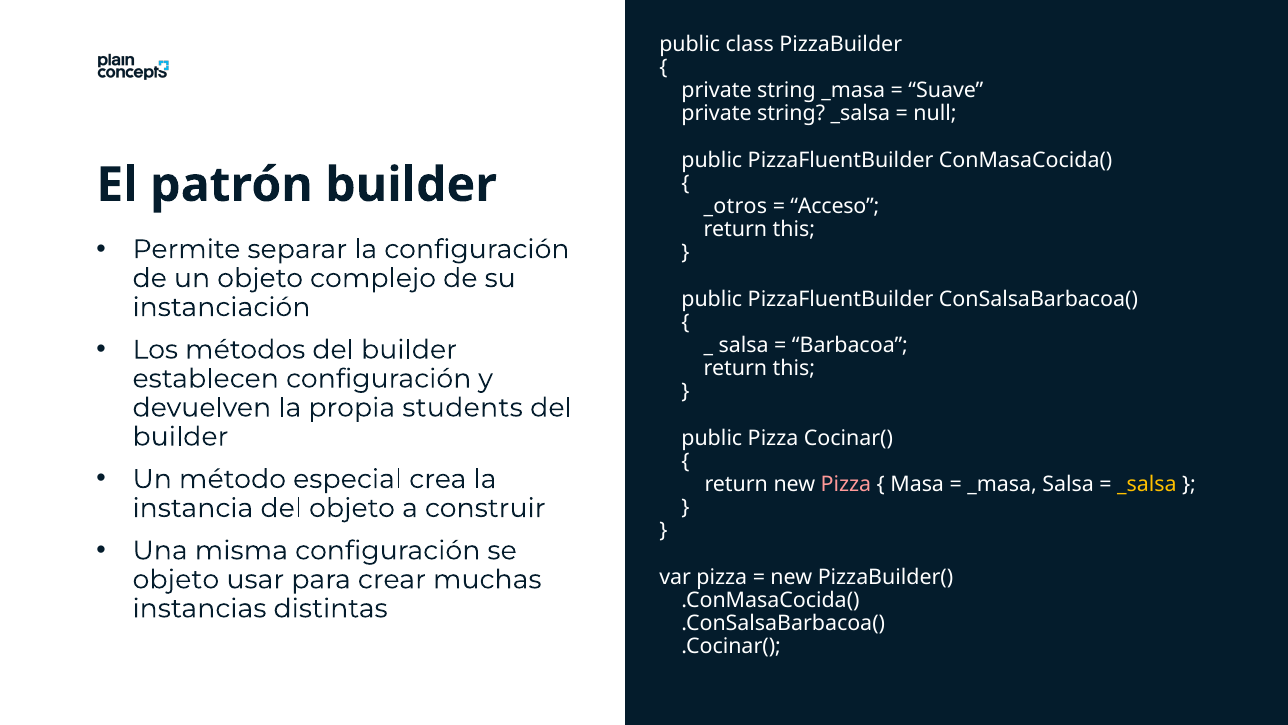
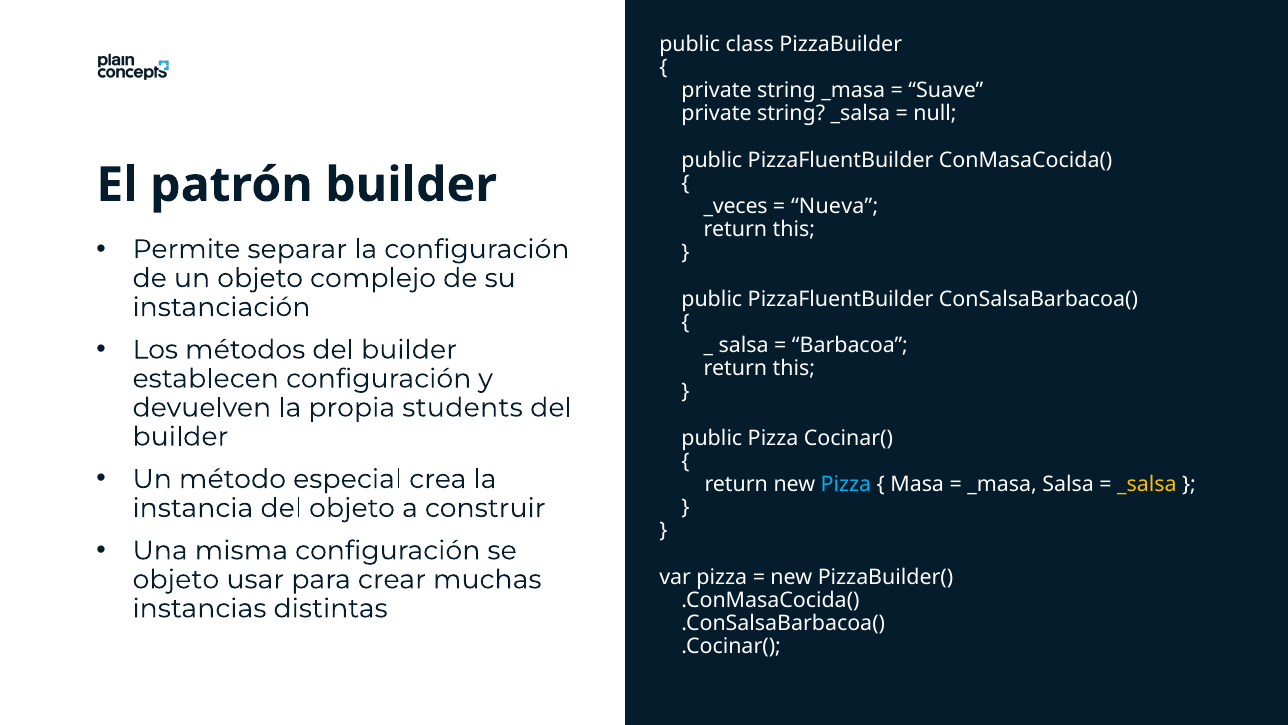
_otros: _otros -> _veces (736, 206)
Acceso: Acceso -> Nueva (835, 206)
Pizza colour: pink -> light blue (846, 484)
